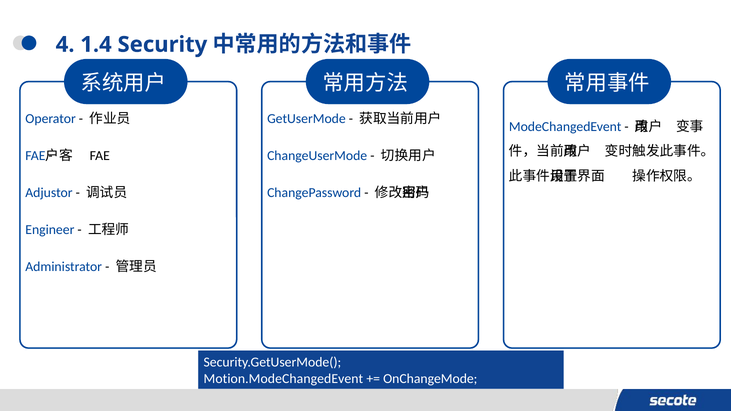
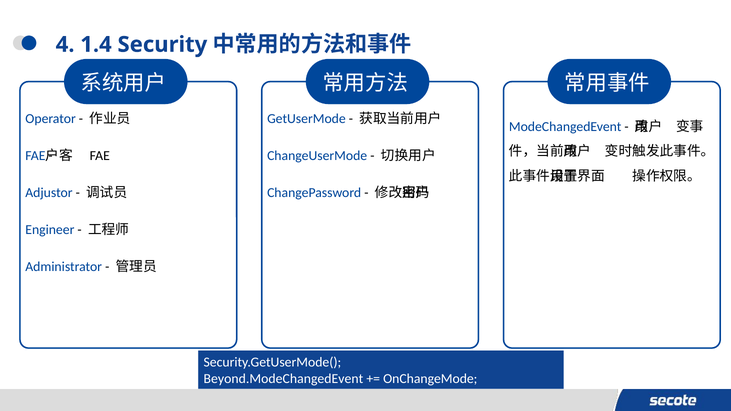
Motion.ModeChangedEvent: Motion.ModeChangedEvent -> Beyond.ModeChangedEvent (283, 379)
